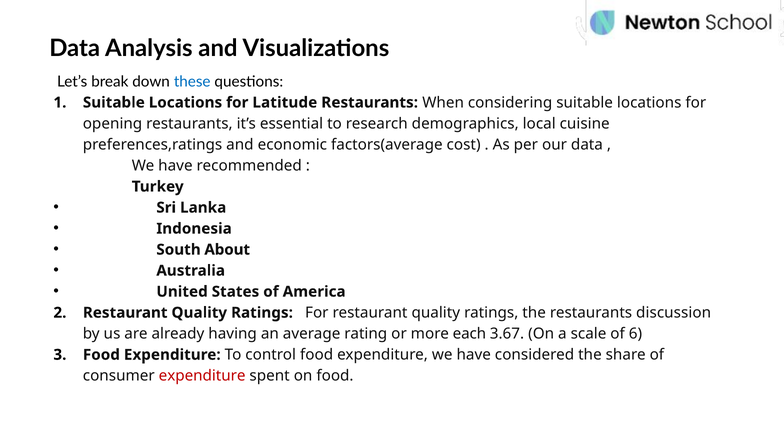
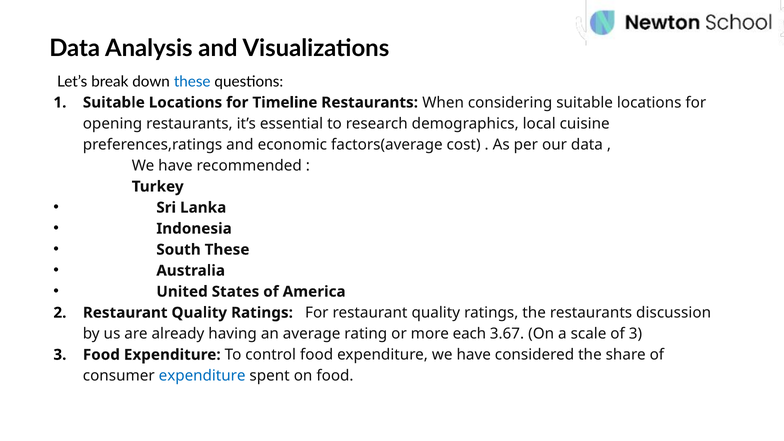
Latitude: Latitude -> Timeline (285, 103)
South About: About -> These (227, 250)
of 6: 6 -> 3 (635, 334)
expenditure colour: red -> blue (202, 376)
